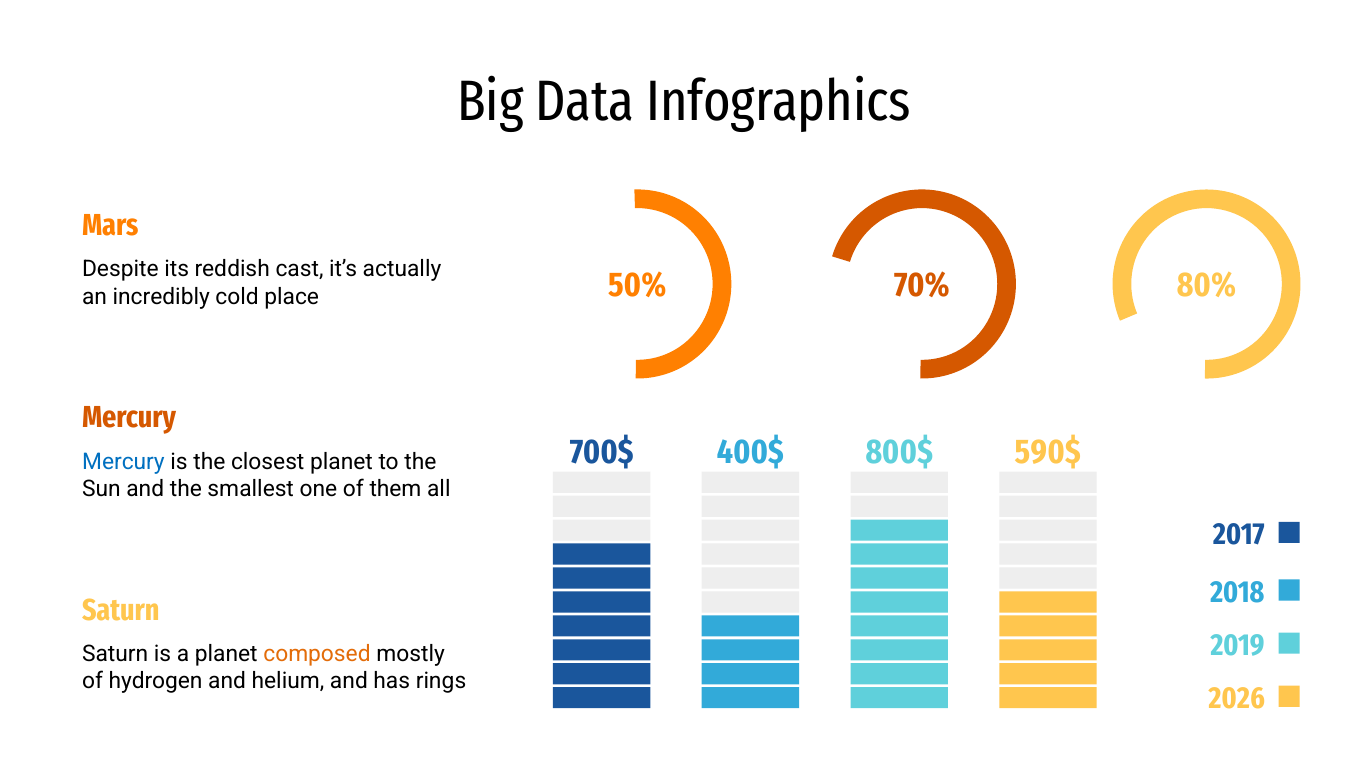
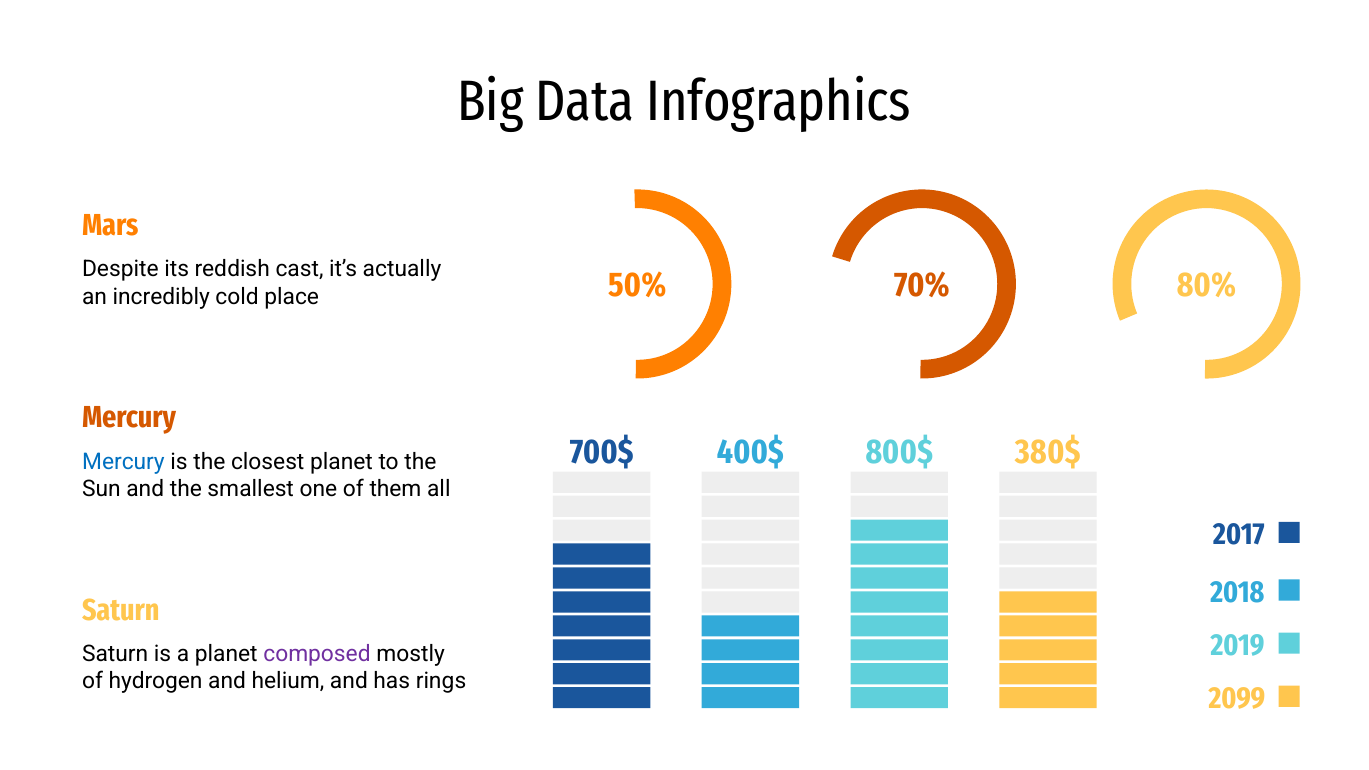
590$: 590$ -> 380$ (1048, 452)
composed colour: orange -> purple (317, 654)
2026: 2026 -> 2099 (1237, 698)
